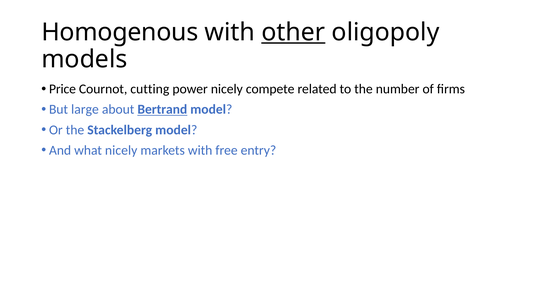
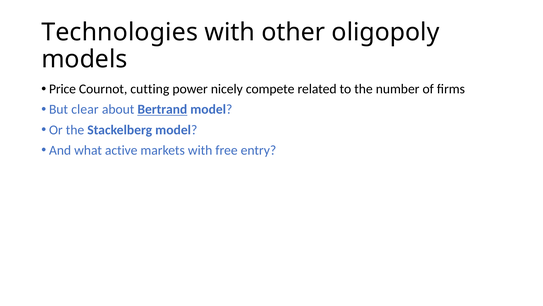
Homogenous: Homogenous -> Technologies (120, 32)
other underline: present -> none (293, 32)
large: large -> clear (85, 109)
what nicely: nicely -> active (121, 150)
